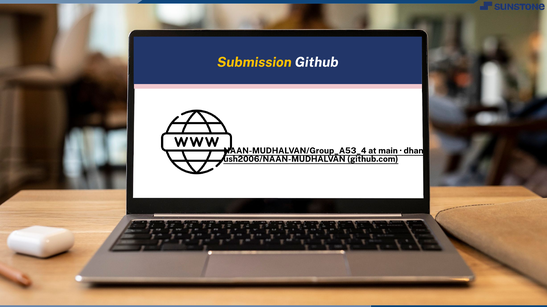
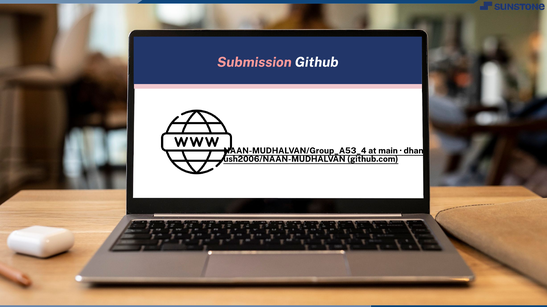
Submission colour: yellow -> pink (254, 62)
